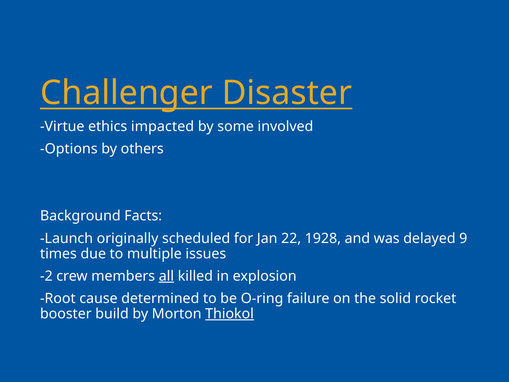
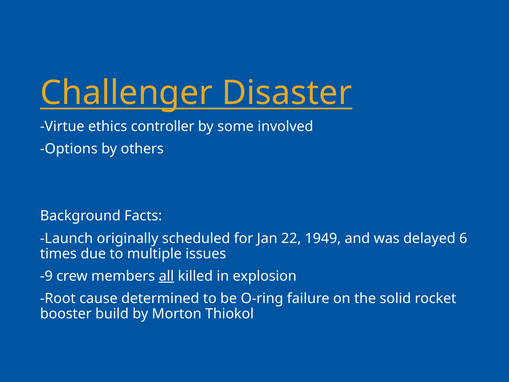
impacted: impacted -> controller (163, 126)
1928: 1928 -> 1949 (323, 238)
9: 9 -> 6 (463, 238)
-2: -2 -> -9 (46, 276)
Thiokol underline: present -> none (230, 314)
